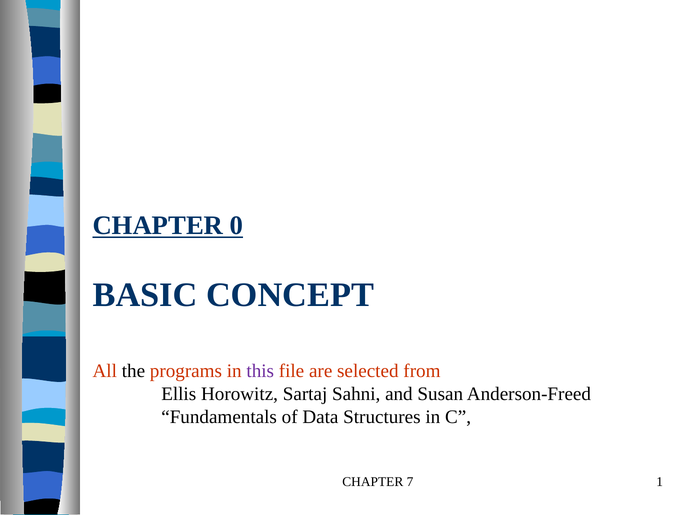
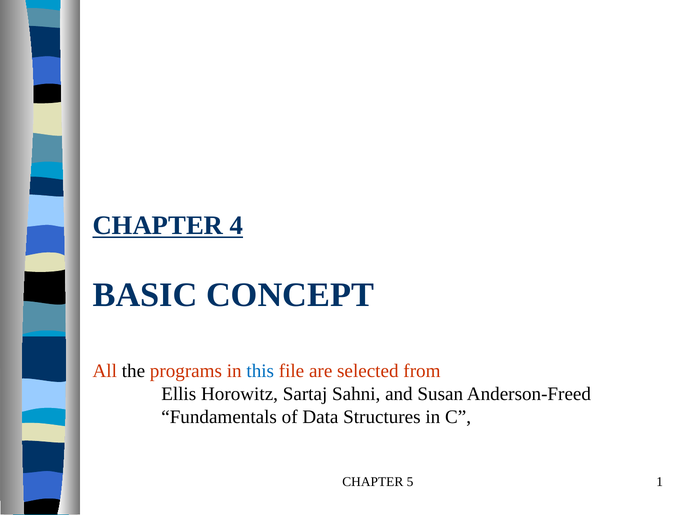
0: 0 -> 4 (236, 226)
this colour: purple -> blue (260, 371)
7: 7 -> 5 (410, 482)
